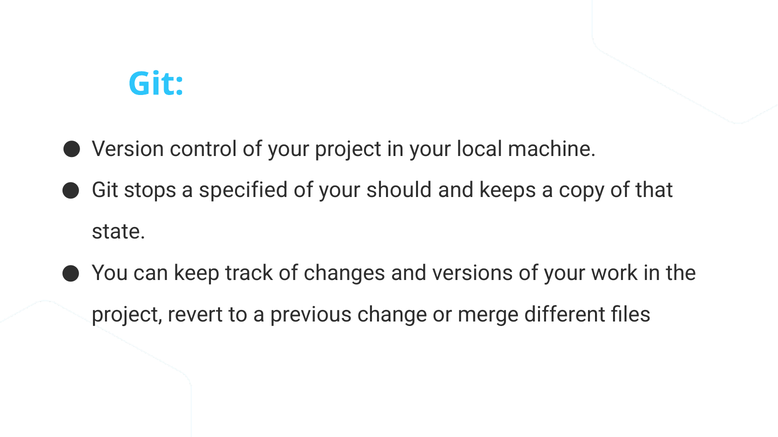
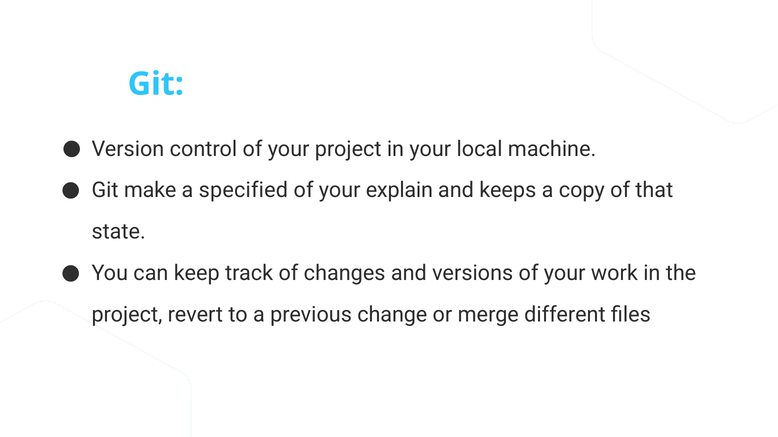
stops: stops -> make (150, 191)
should: should -> explain (399, 191)
